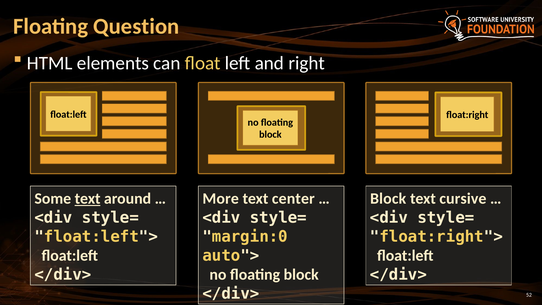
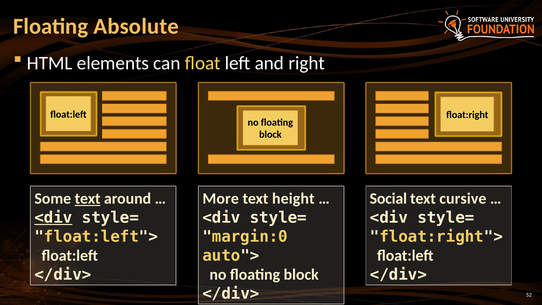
Question: Question -> Absolute (136, 26)
center: center -> height (293, 199)
Block: Block -> Social (388, 199)
<div underline: none -> present (53, 218)
